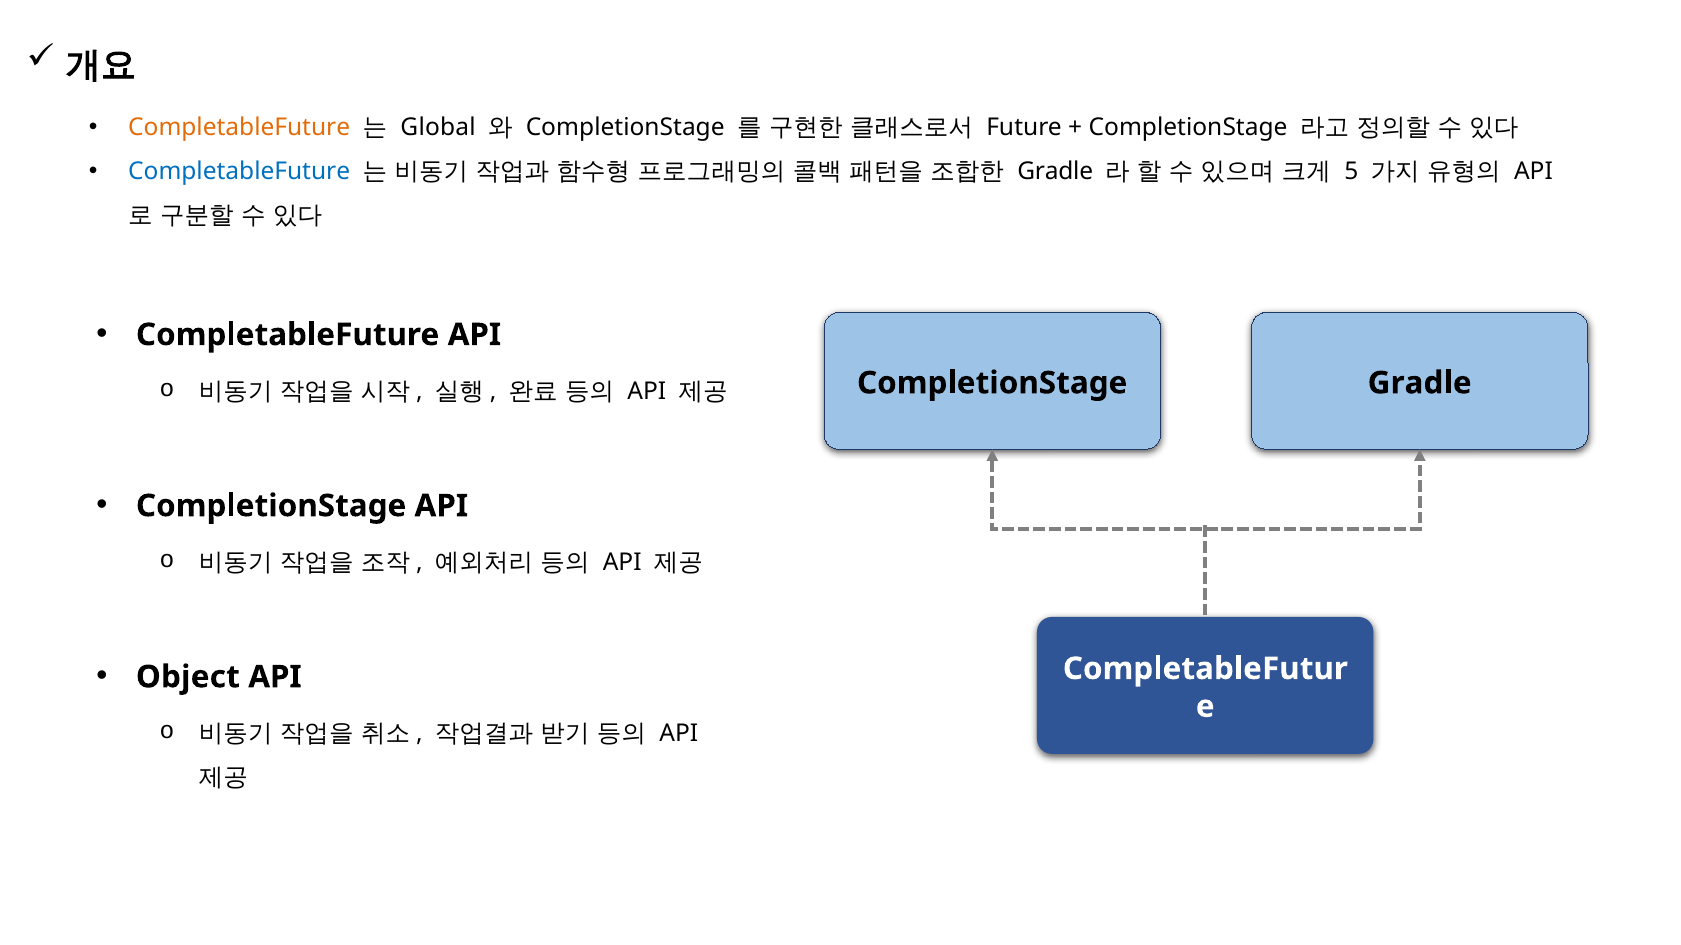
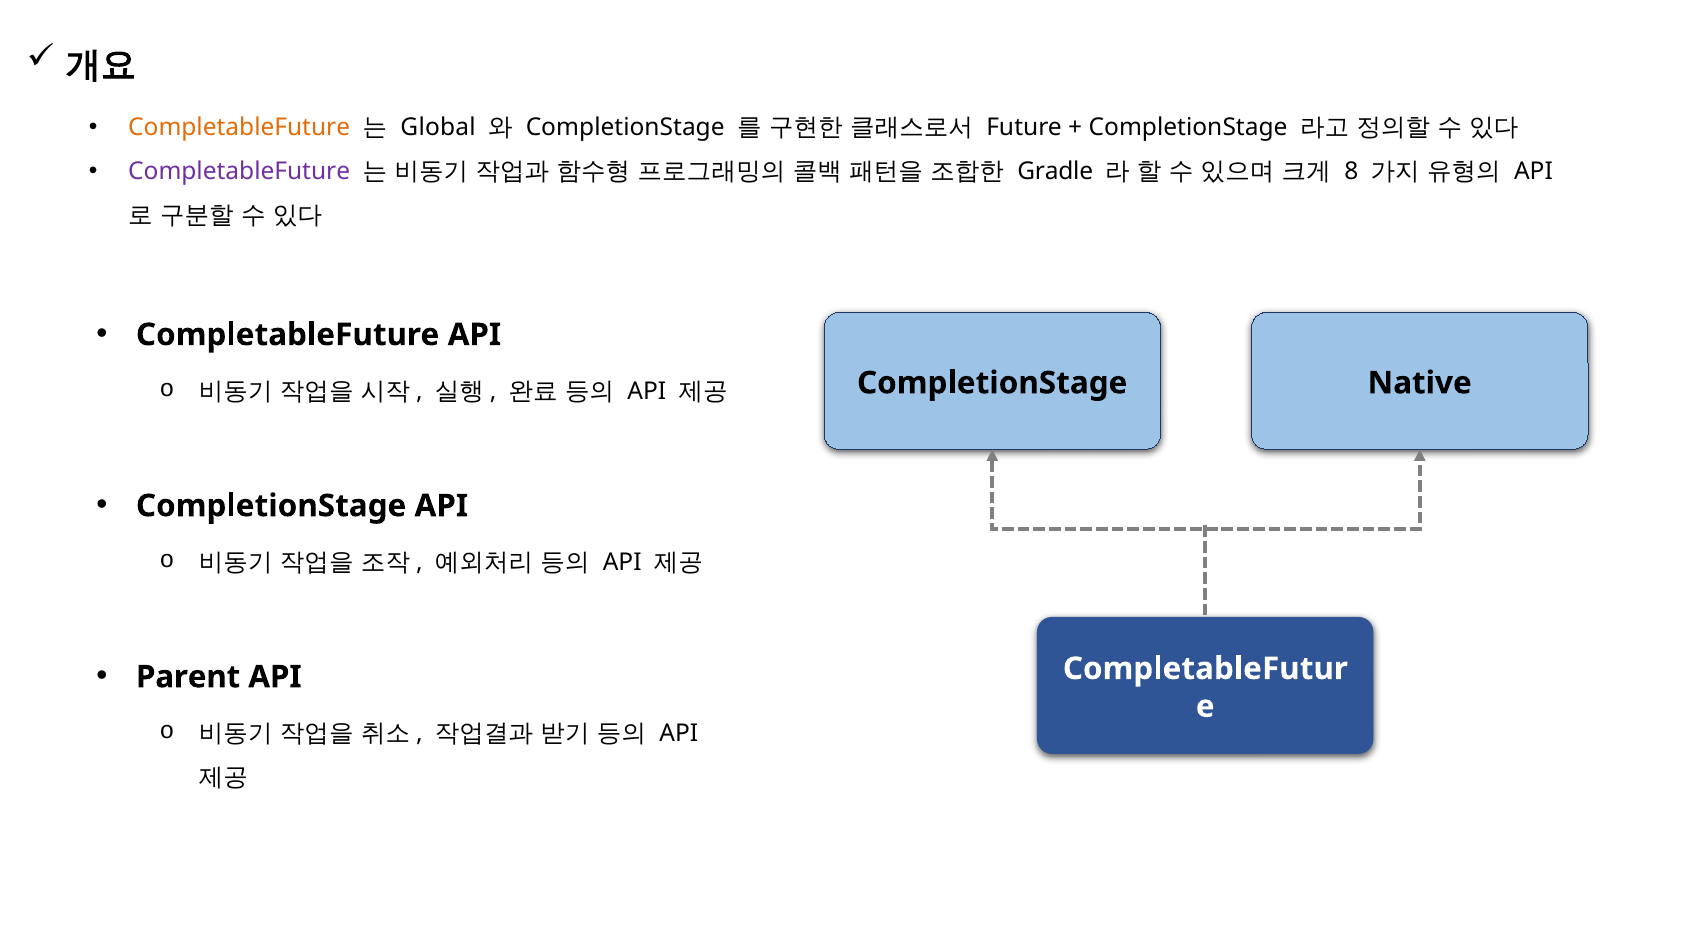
CompletableFuture colour: blue -> purple (239, 172)
5: 5 -> 8 (1351, 172)
CompletionStage Gradle: Gradle -> Native (1420, 383)
Object: Object -> Parent (188, 677)
